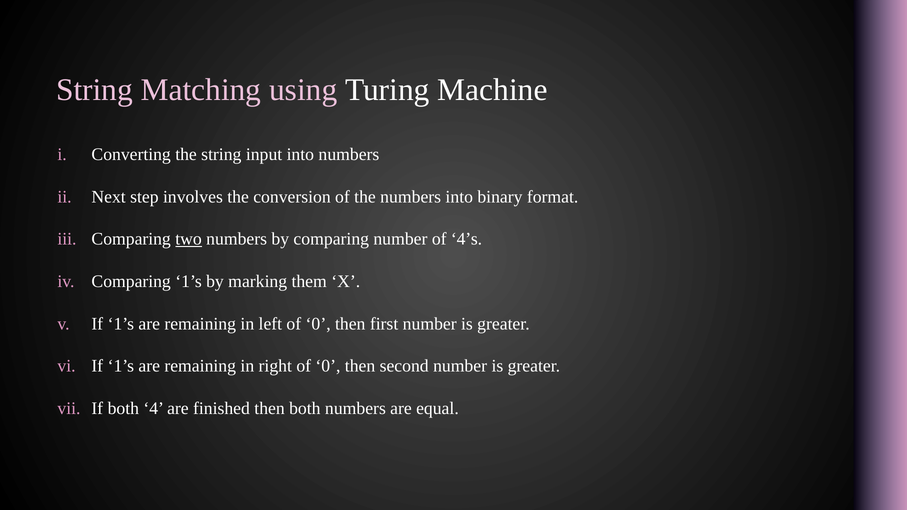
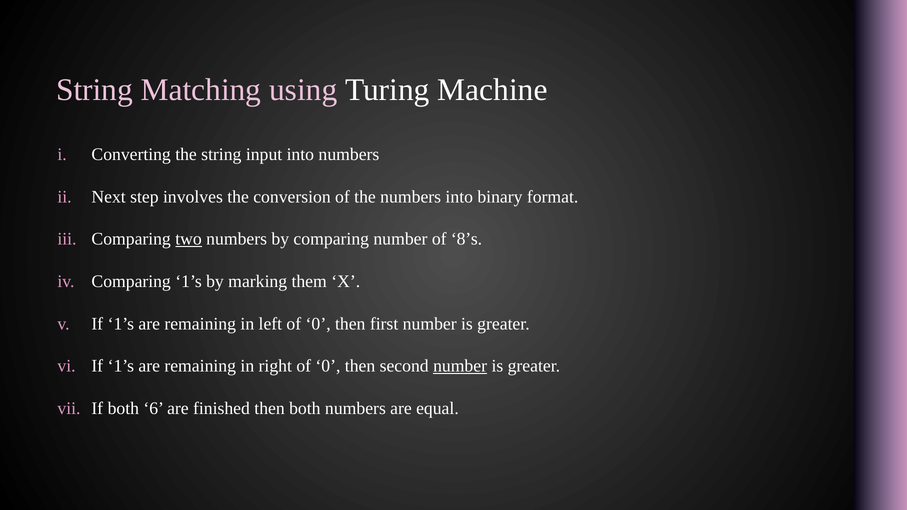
4’s: 4’s -> 8’s (467, 239)
number underline: none -> present (460, 366)
4: 4 -> 6 (154, 409)
